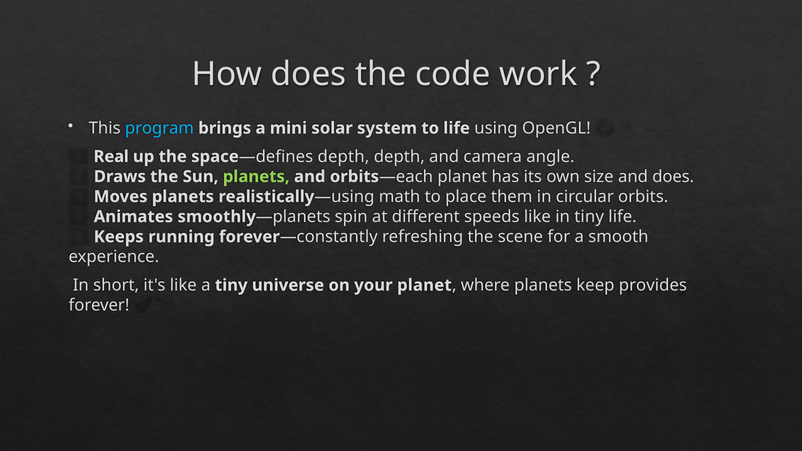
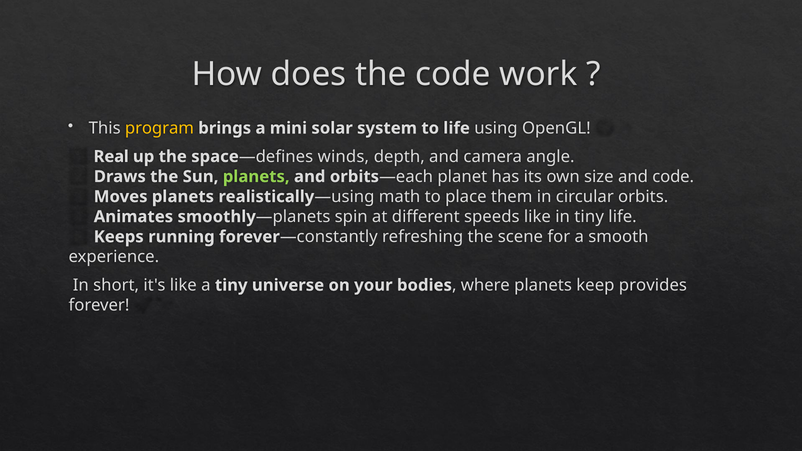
program colour: light blue -> yellow (159, 128)
depth: depth -> winds (343, 157)
and does: does -> code (673, 177)
your planet: planet -> bodies (424, 285)
